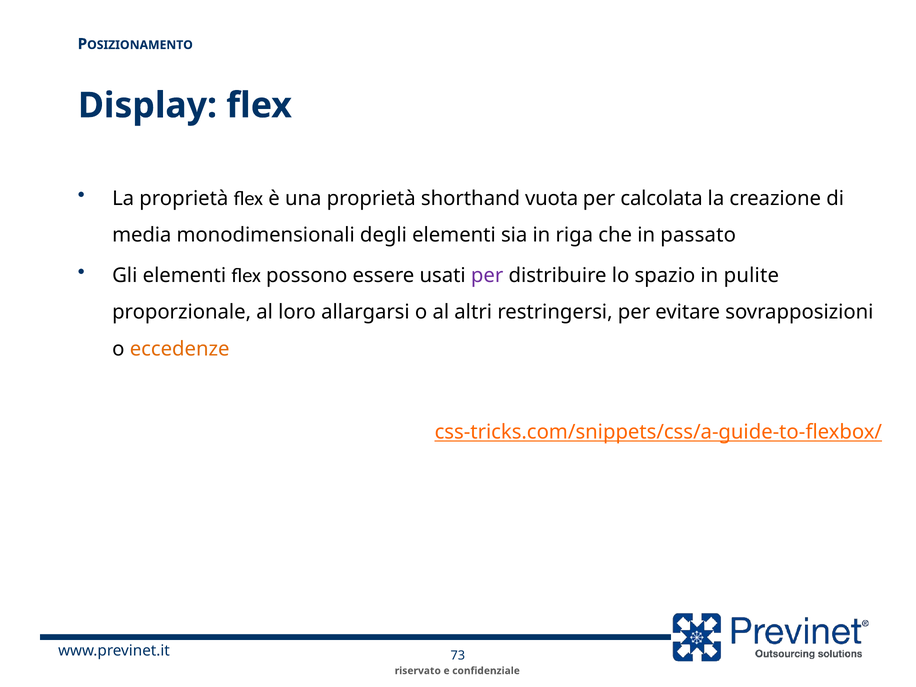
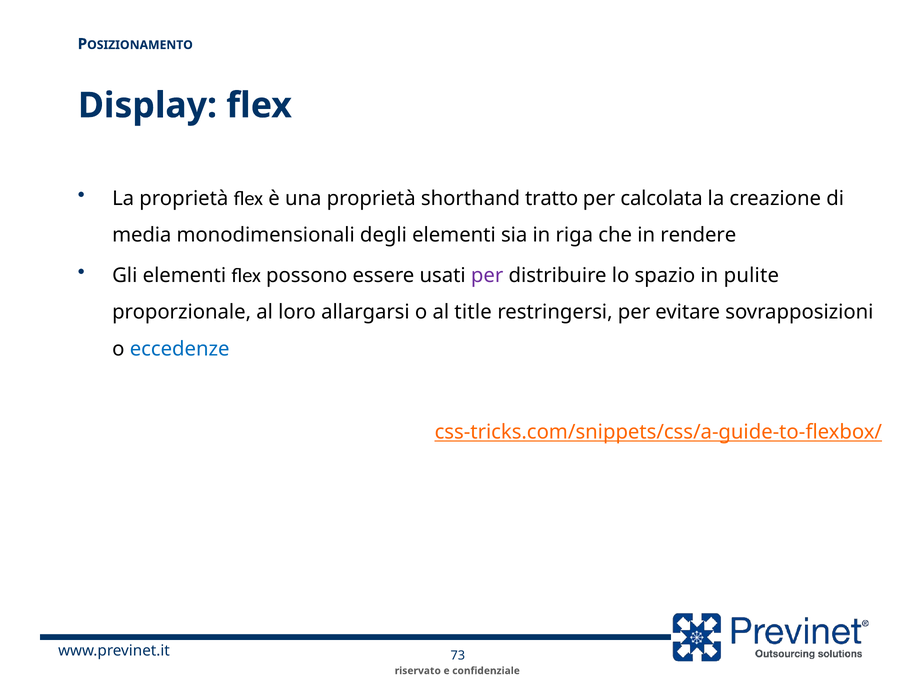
vuota: vuota -> tratto (552, 198)
passato: passato -> rendere (698, 235)
altri: altri -> title (473, 312)
eccedenze colour: orange -> blue (180, 349)
